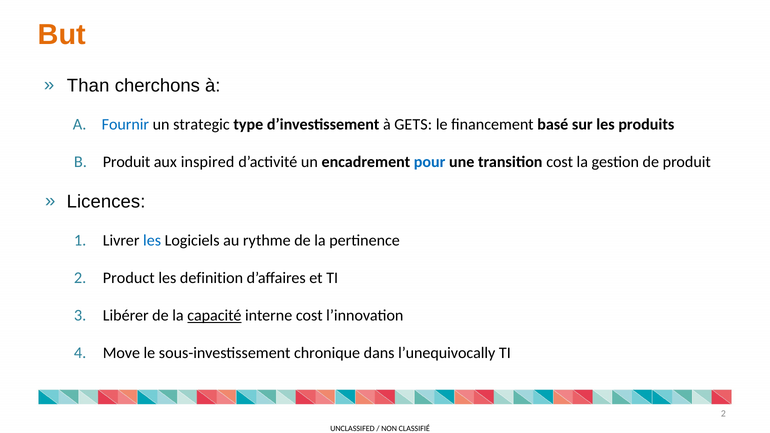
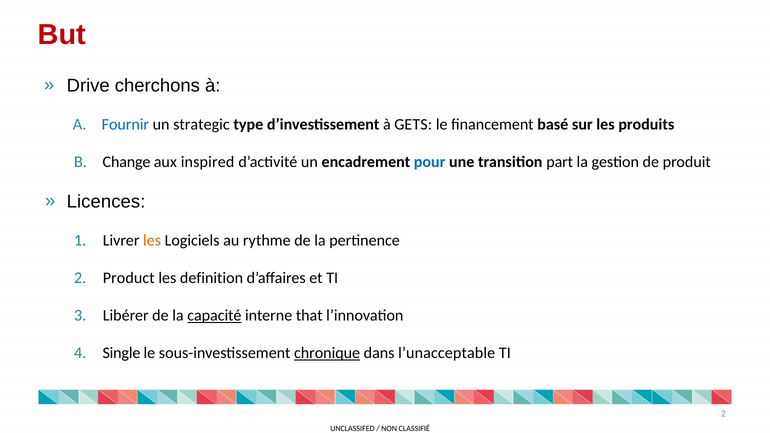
But colour: orange -> red (62, 35)
Than: Than -> Drive (88, 86)
Produit: Produit -> Change (127, 162)
transition cost: cost -> part (560, 162)
les colour: blue -> orange (152, 241)
interne cost: cost -> that (309, 316)
Move: Move -> Single (121, 353)
chronique underline: none -> present (327, 353)
l’unequivocally: l’unequivocally -> l’unacceptable (447, 353)
